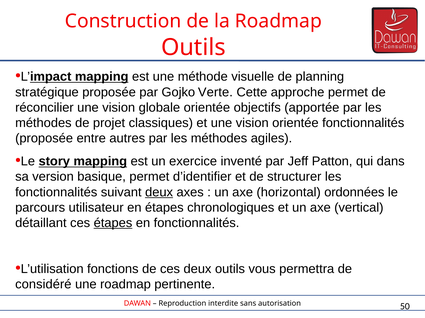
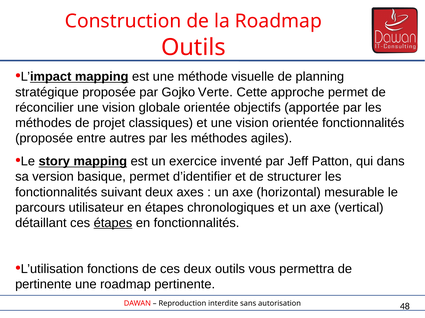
deux underline: present -> none (159, 193)
ordonnées: ordonnées -> mesurable (354, 193)
considéré: considéré -> pertinente (43, 285)
50: 50 -> 48 (405, 307)
